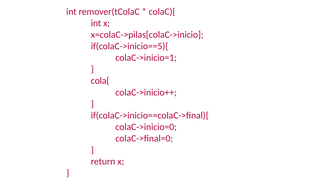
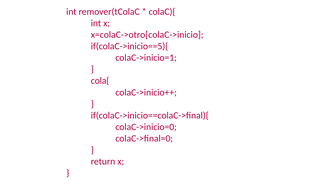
x=colaC->pilas[colaC->inicio: x=colaC->pilas[colaC->inicio -> x=colaC->otro[colaC->inicio (147, 35)
